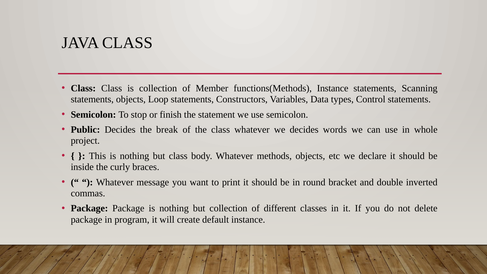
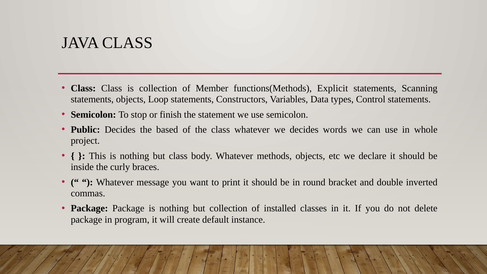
functions(Methods Instance: Instance -> Explicit (333, 88)
break: break -> based (167, 130)
different: different -> installed (280, 208)
